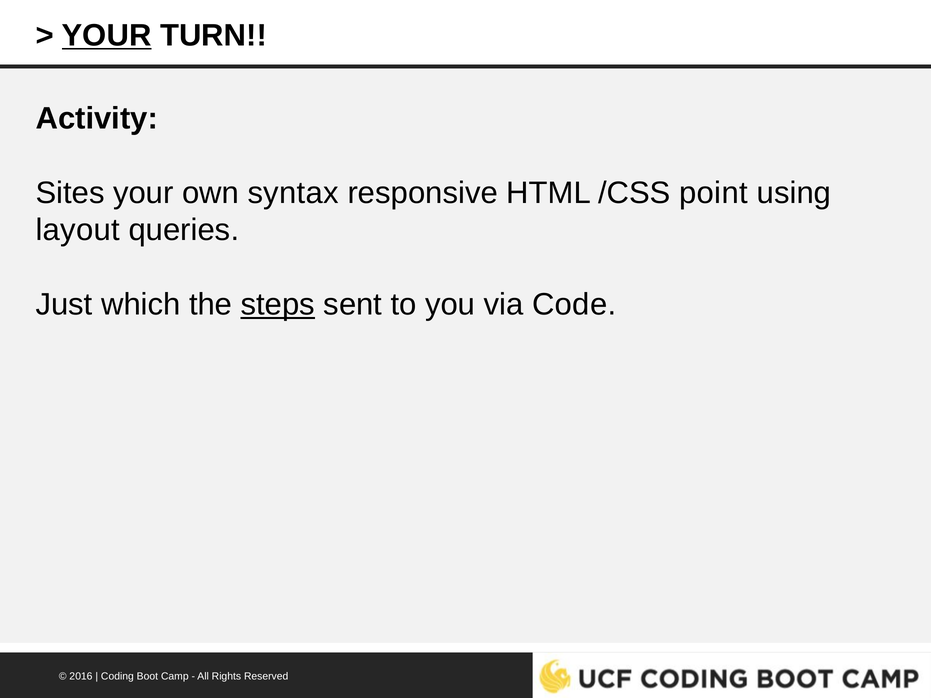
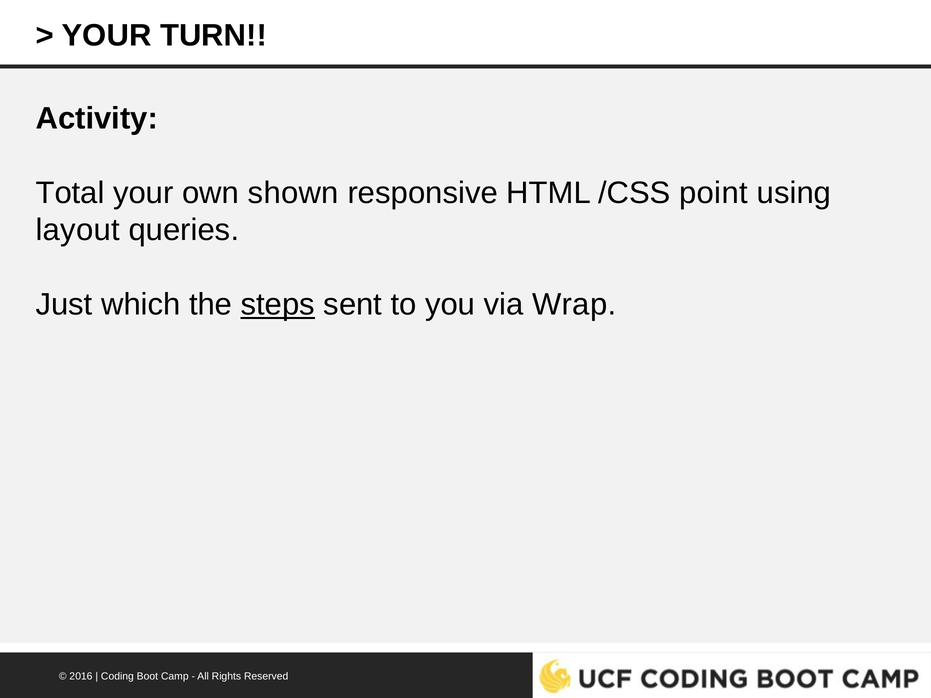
YOUR underline: present -> none (107, 35)
Sites: Sites -> Total (70, 193)
syntax: syntax -> shown (293, 193)
Code: Code -> Wrap (574, 305)
